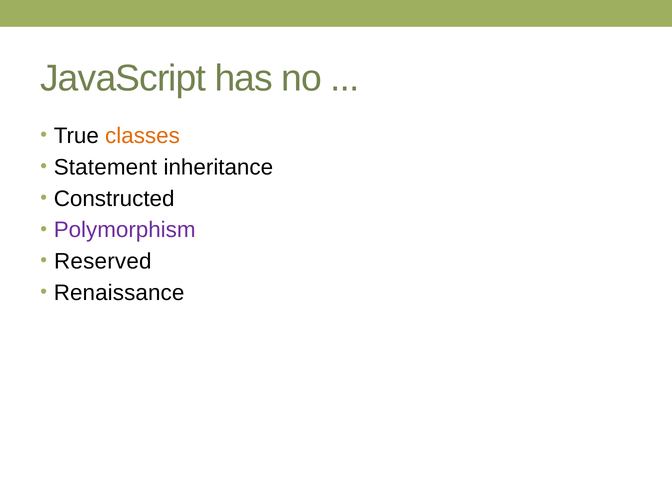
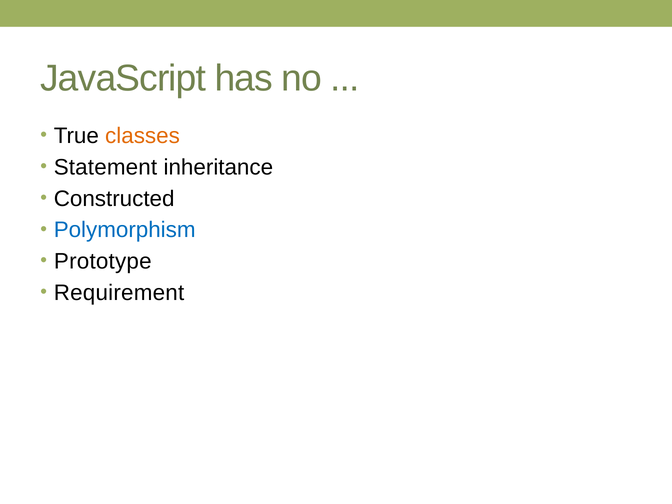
Polymorphism colour: purple -> blue (125, 230)
Reserved: Reserved -> Prototype (103, 261)
Renaissance: Renaissance -> Requirement (119, 293)
